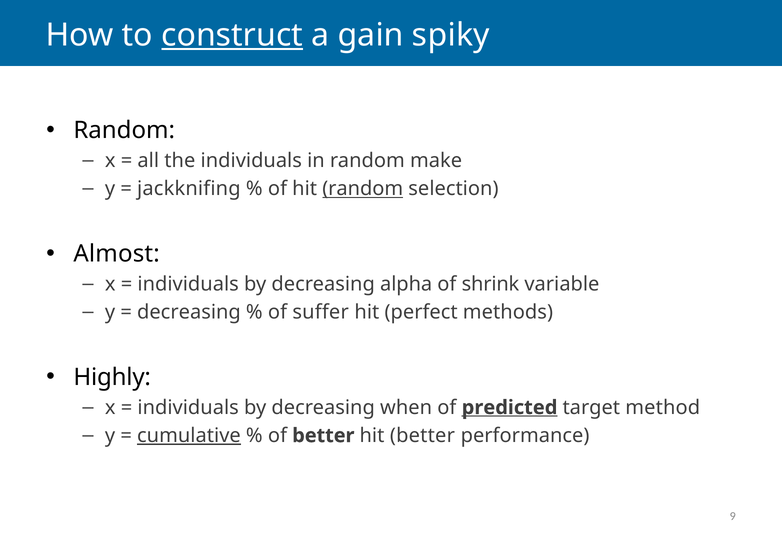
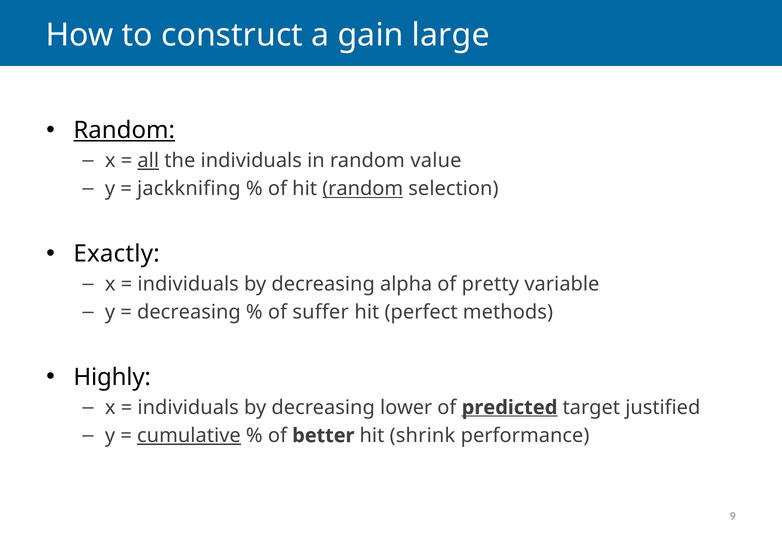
construct underline: present -> none (232, 35)
spiky: spiky -> large (451, 35)
Random underline: none -> present (124, 131)
all underline: none -> present (148, 161)
make: make -> value (436, 161)
Almost: Almost -> Exactly (117, 254)
shrink: shrink -> pretty (490, 284)
when: when -> lower (406, 408)
method: method -> justified (663, 408)
hit better: better -> shrink (422, 436)
